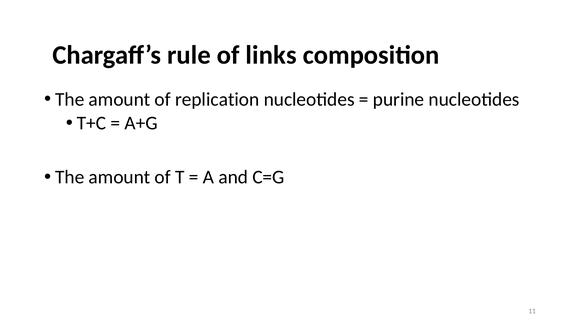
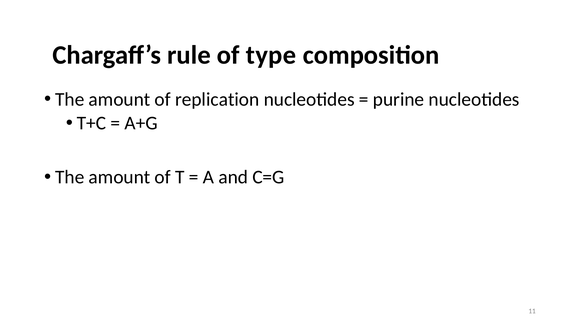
links: links -> type (271, 55)
